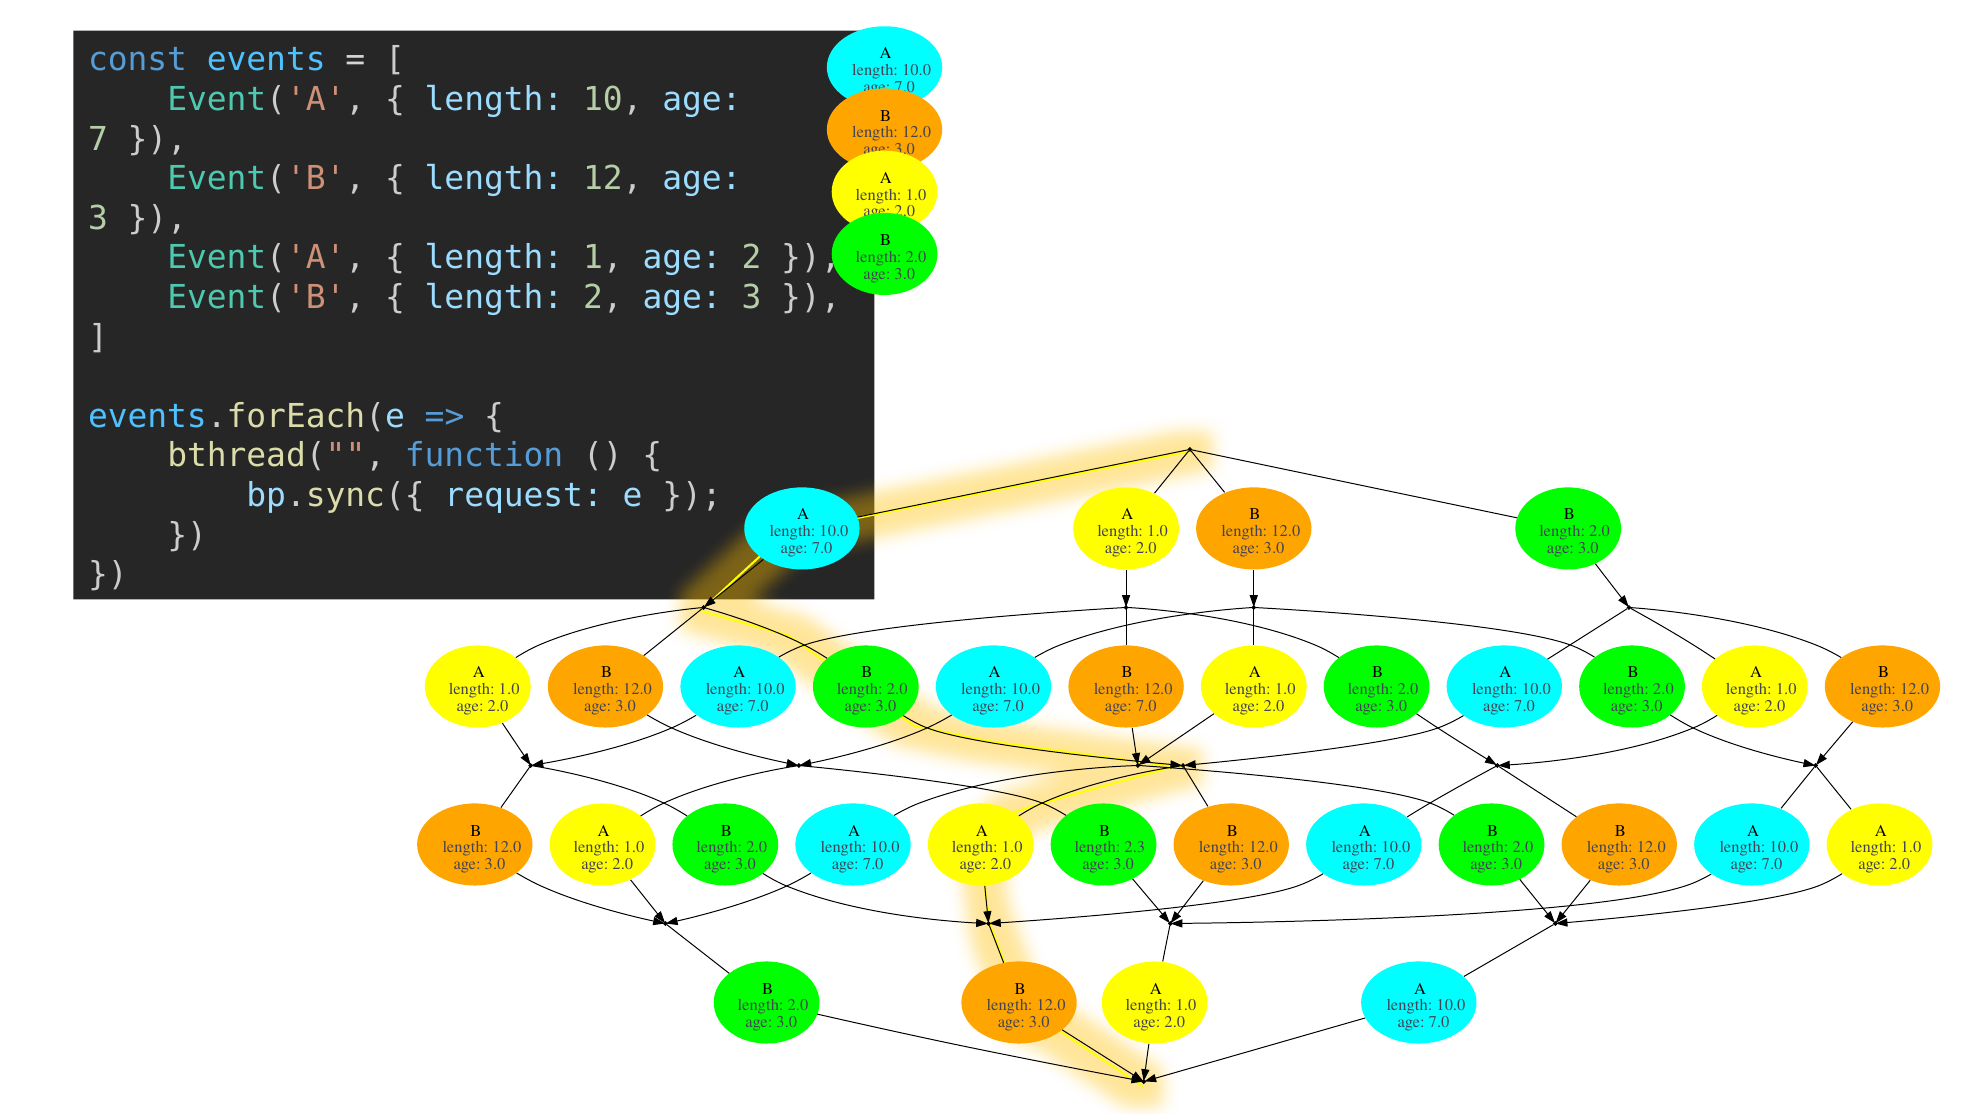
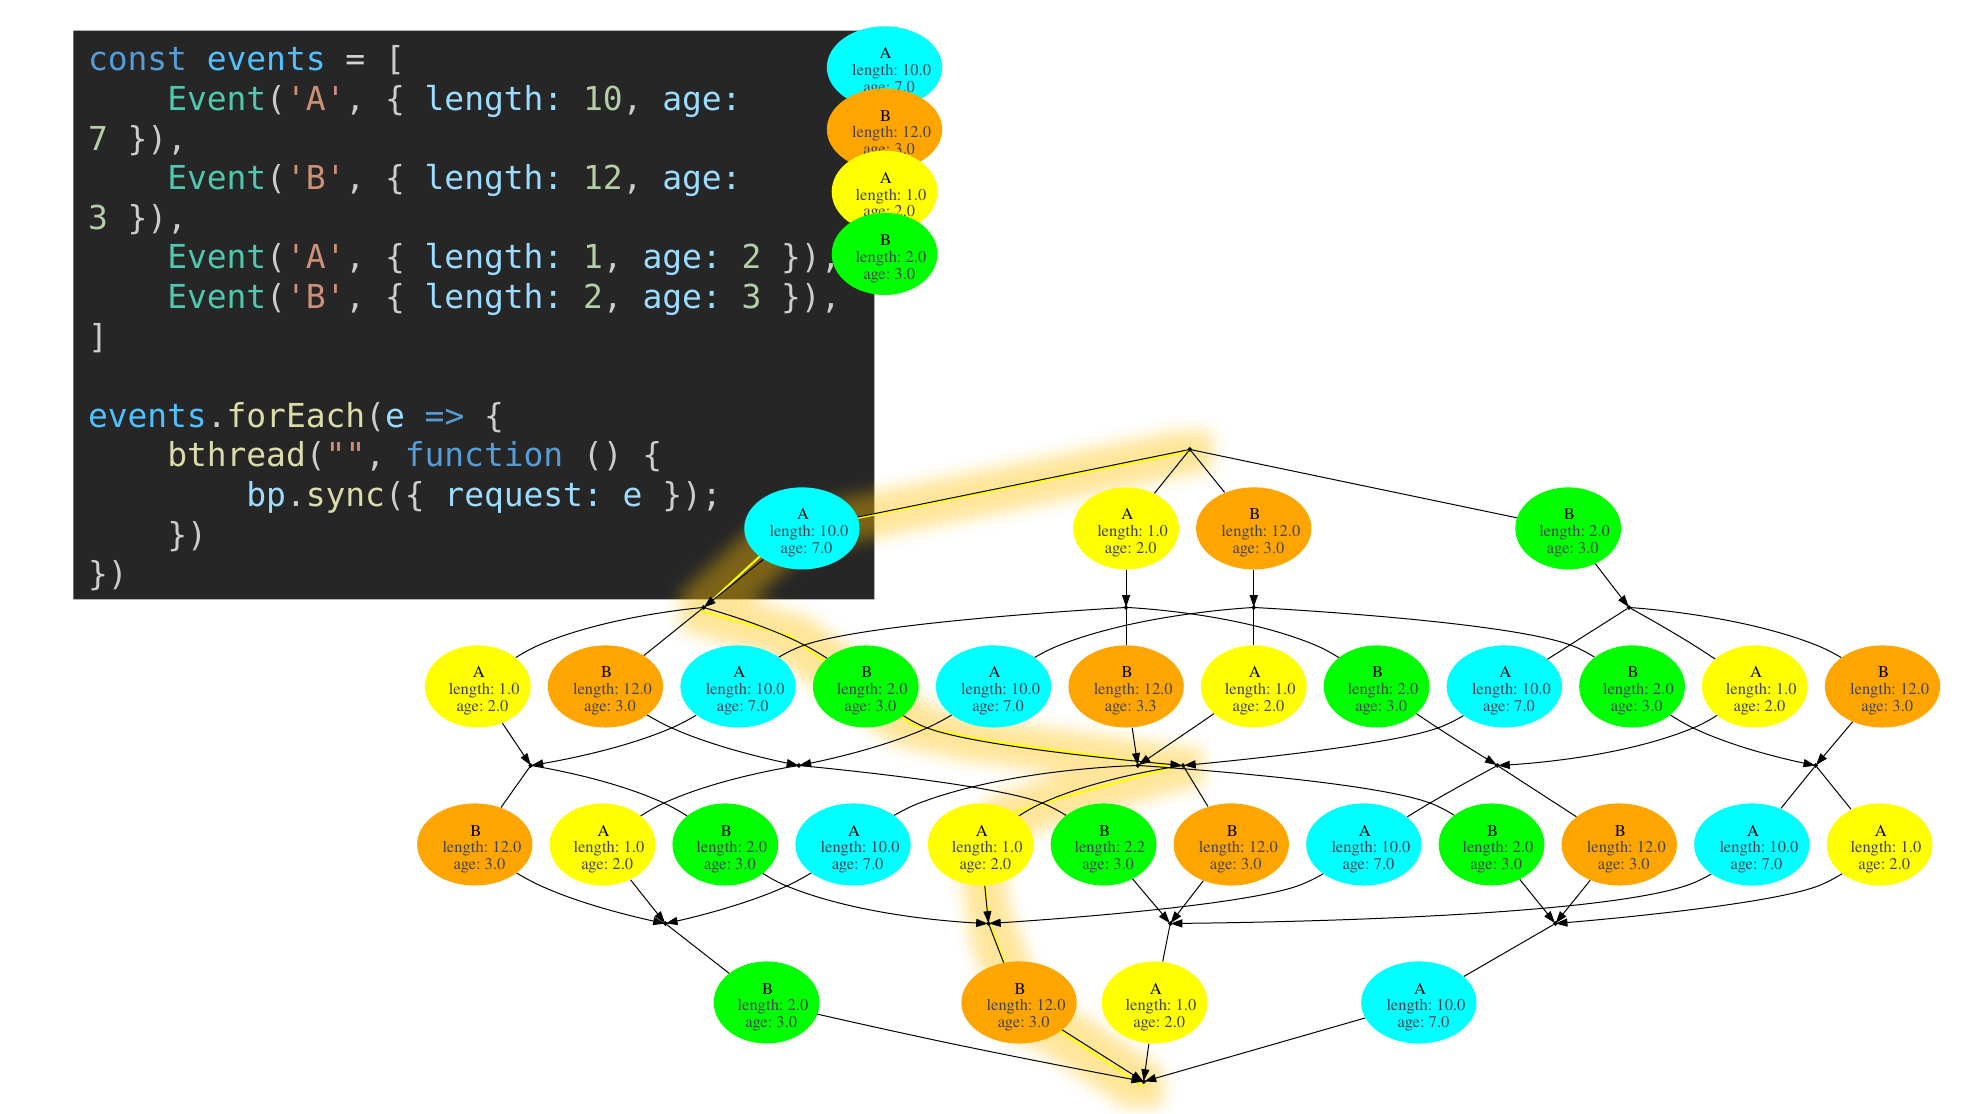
7.0: 7.0 -> 3.3 (1146, 706)
2.3: 2.3 -> 2.2 (1135, 847)
